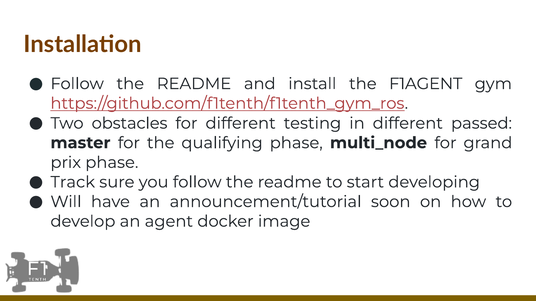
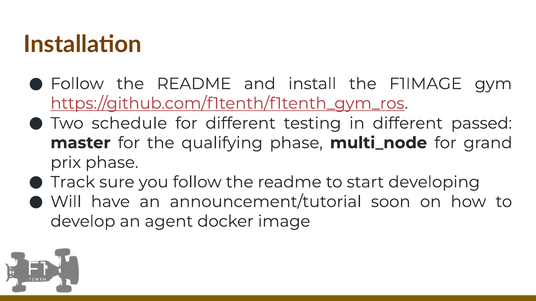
F1AGENT: F1AGENT -> F1IMAGE (426, 84)
obstacles: obstacles -> schedule (129, 123)
